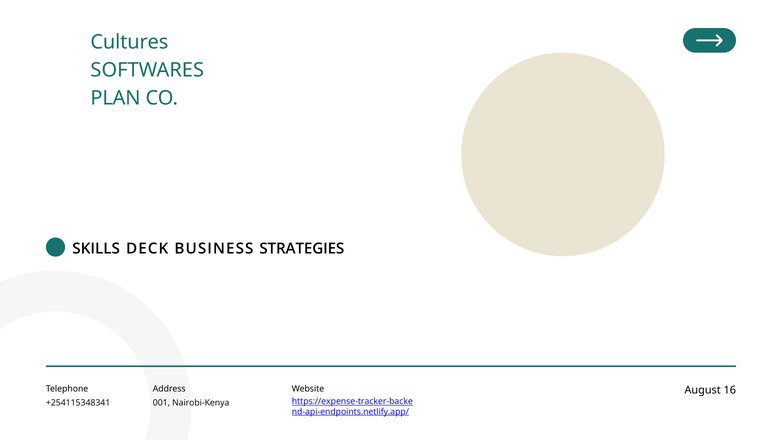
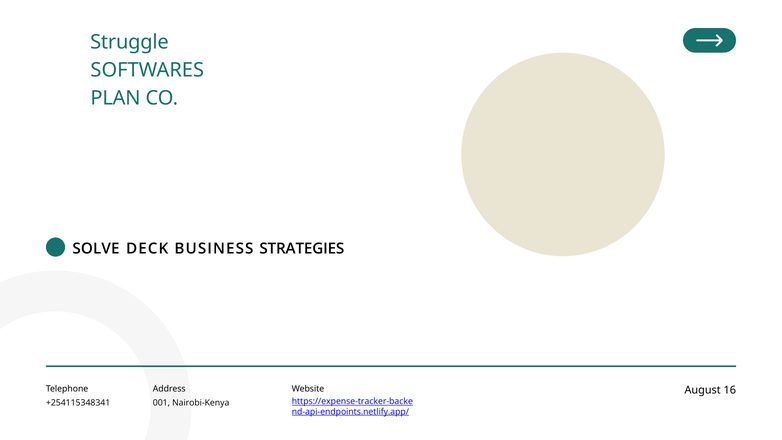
Cultures: Cultures -> Struggle (129, 42)
SKILLS: SKILLS -> SOLVE (96, 249)
